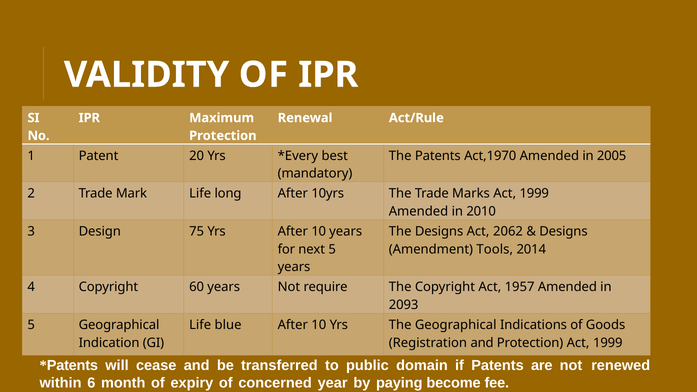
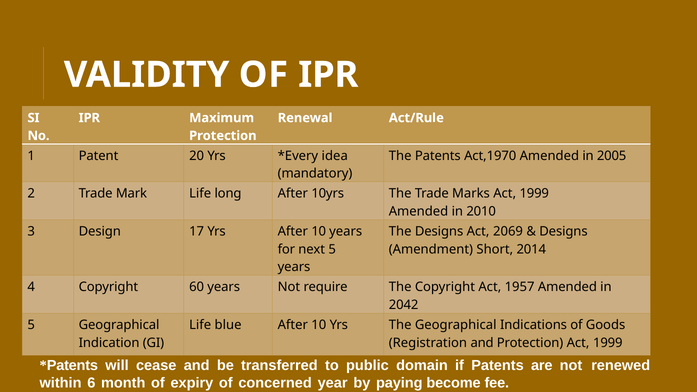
best: best -> idea (335, 156)
75: 75 -> 17 (197, 232)
2062: 2062 -> 2069 (508, 232)
Tools: Tools -> Short (495, 249)
2093: 2093 -> 2042 (404, 305)
